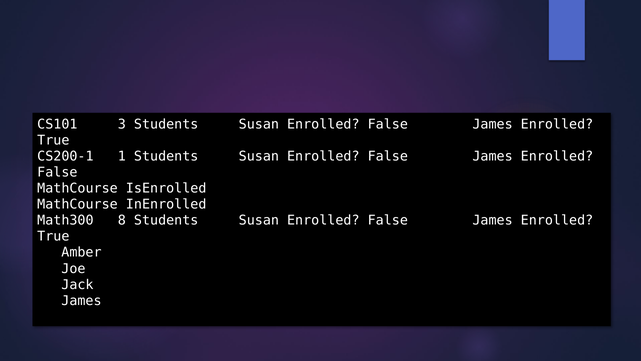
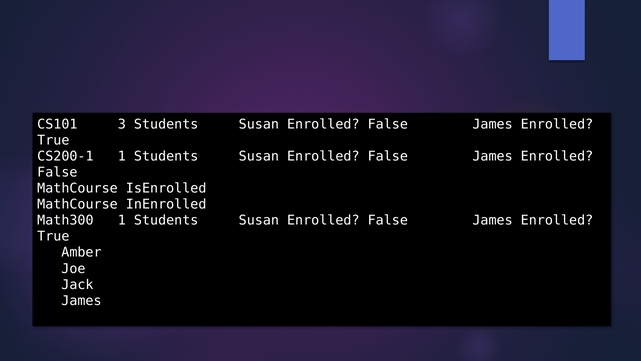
Math300 8: 8 -> 1 (122, 220)
